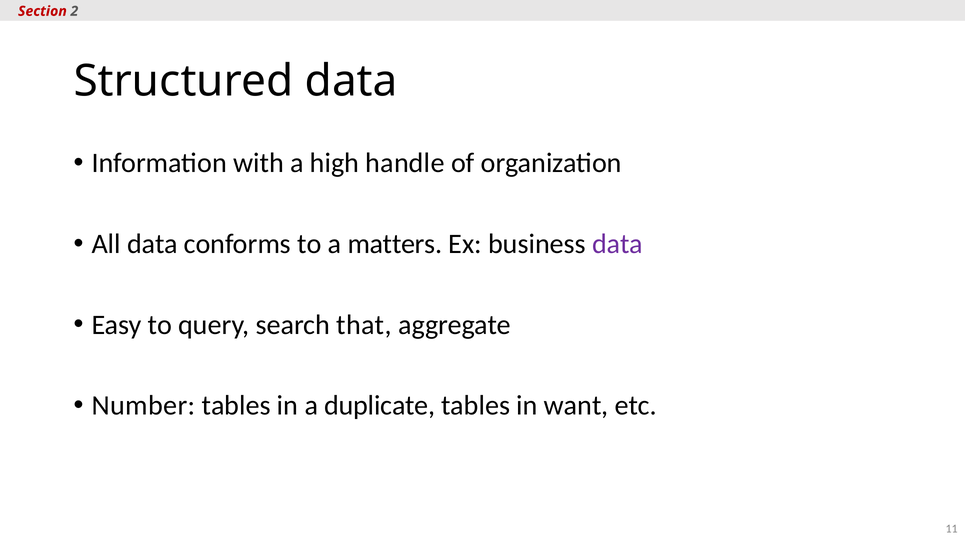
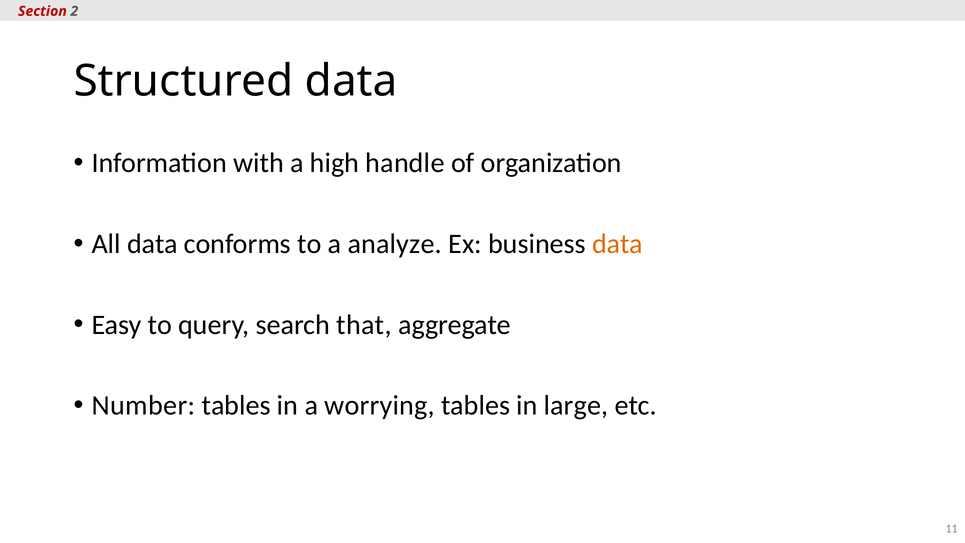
matters: matters -> analyze (395, 244)
data colour: purple -> orange (617, 244)
duplicate: duplicate -> worrying (380, 405)
want: want -> large (576, 405)
